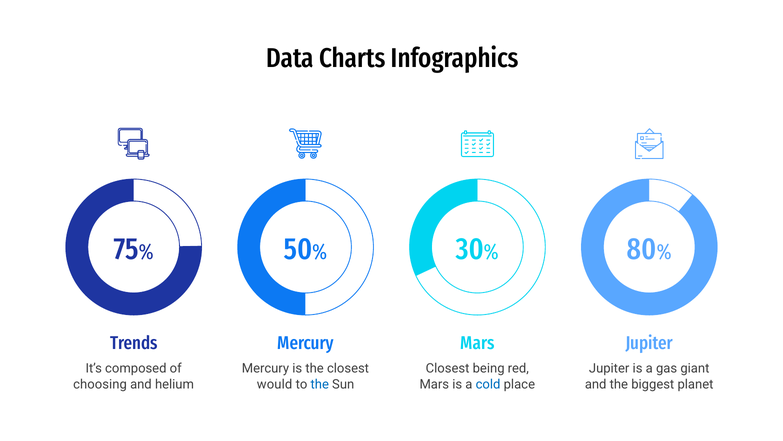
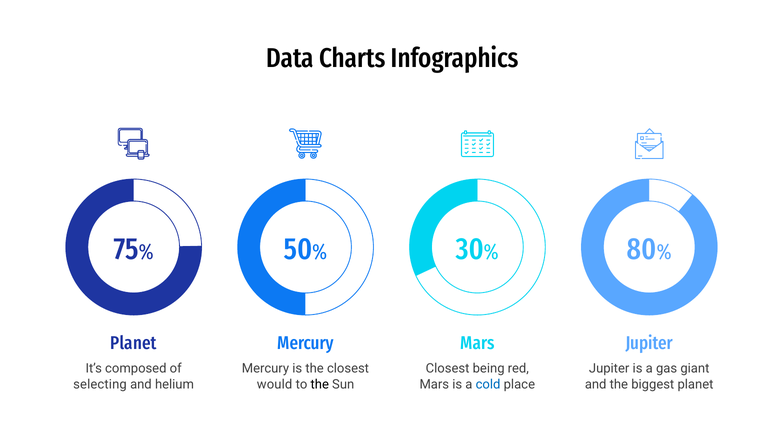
Trends: Trends -> Planet (134, 343)
choosing: choosing -> selecting (100, 384)
the colour: blue -> black (320, 384)
